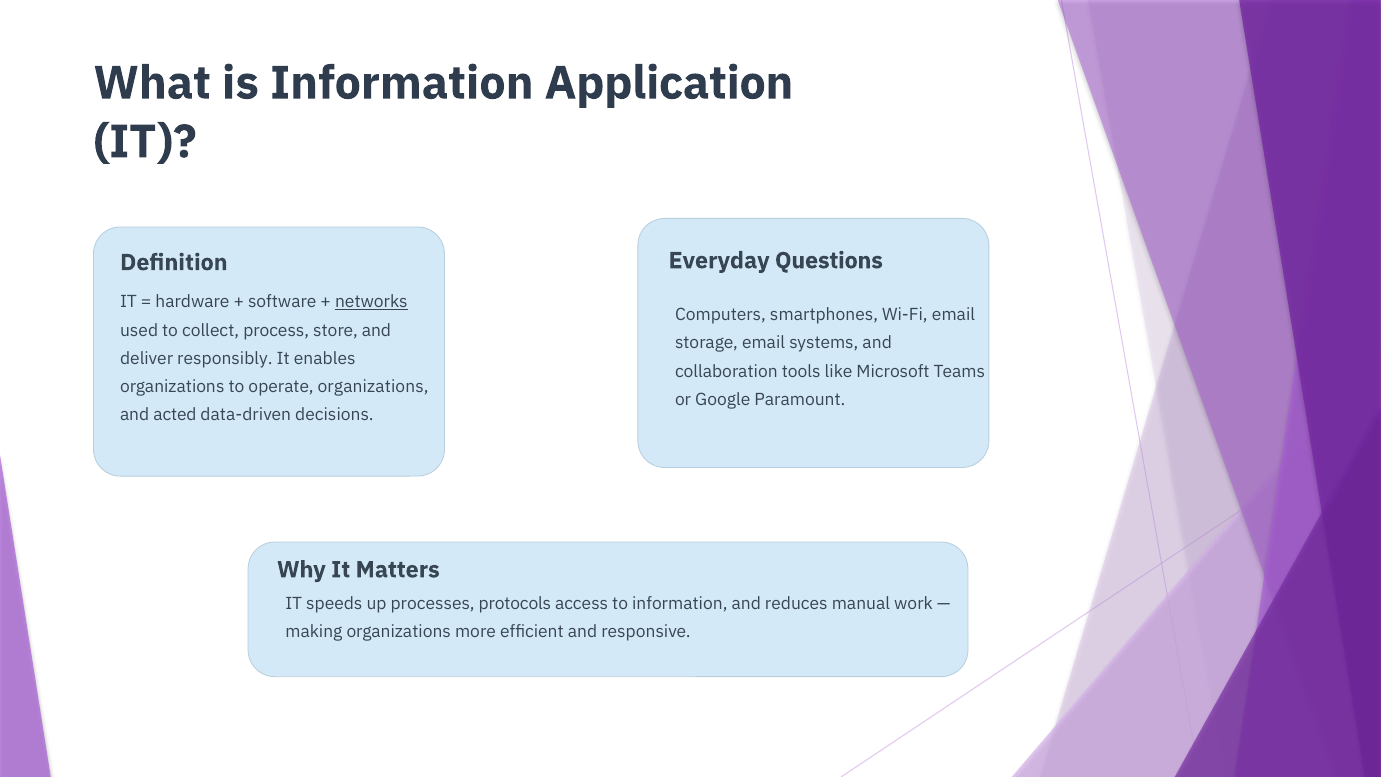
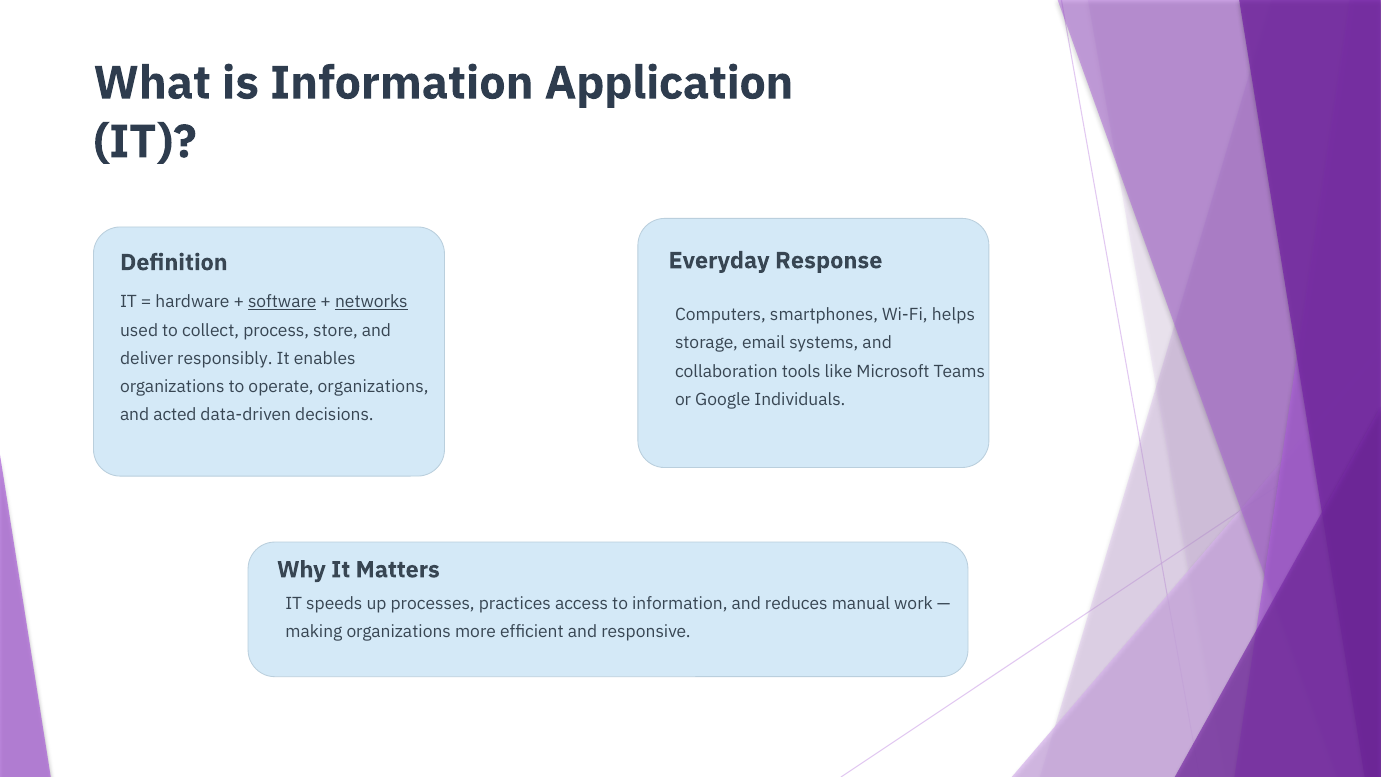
Questions: Questions -> Response (829, 260)
software underline: none -> present (282, 302)
Wi‑Fi email: email -> helps (953, 315)
Paramount: Paramount -> Individuals (800, 399)
protocols: protocols -> practices (515, 604)
